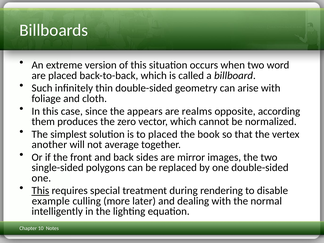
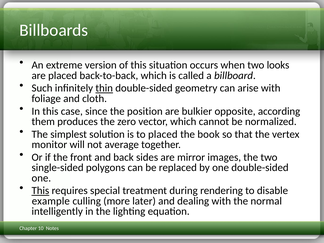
word: word -> looks (278, 65)
thin underline: none -> present (104, 88)
appears: appears -> position (145, 111)
realms: realms -> bulkier (197, 111)
another: another -> monitor (49, 145)
